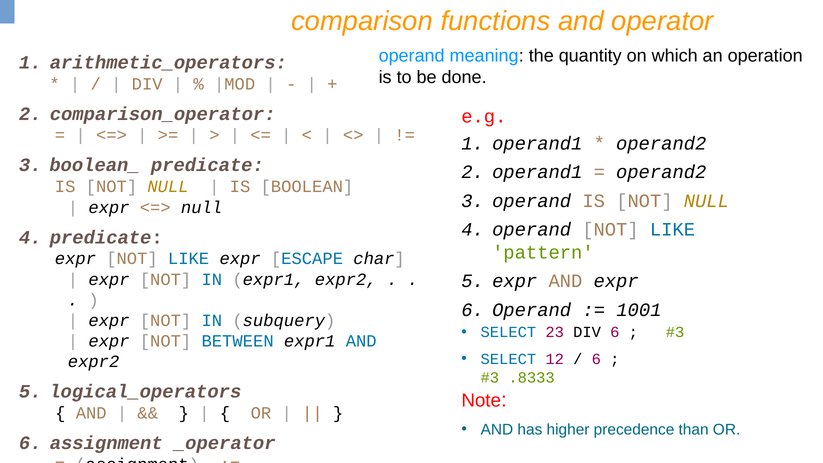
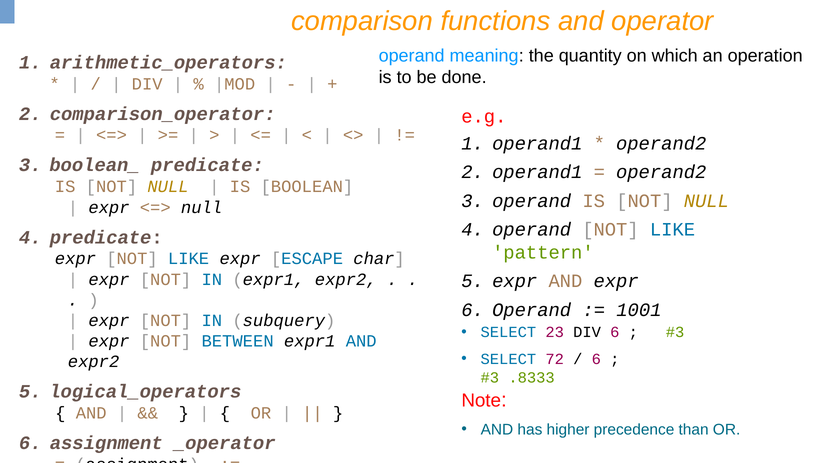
12: 12 -> 72 (555, 359)
